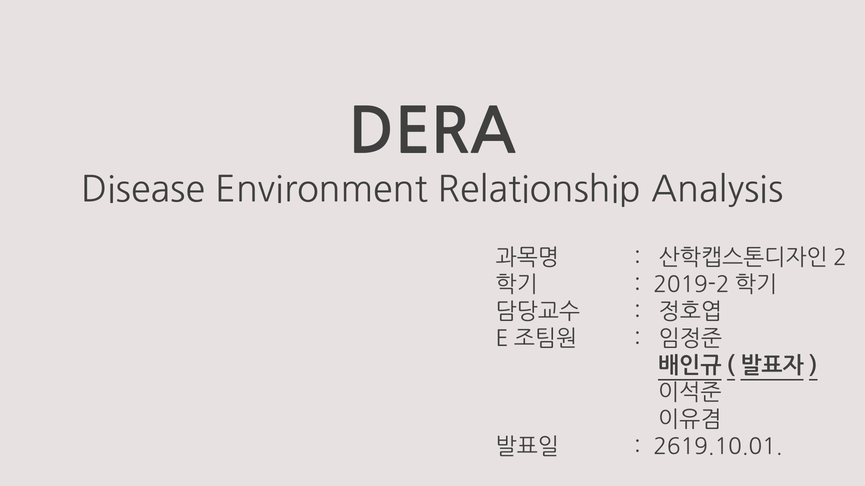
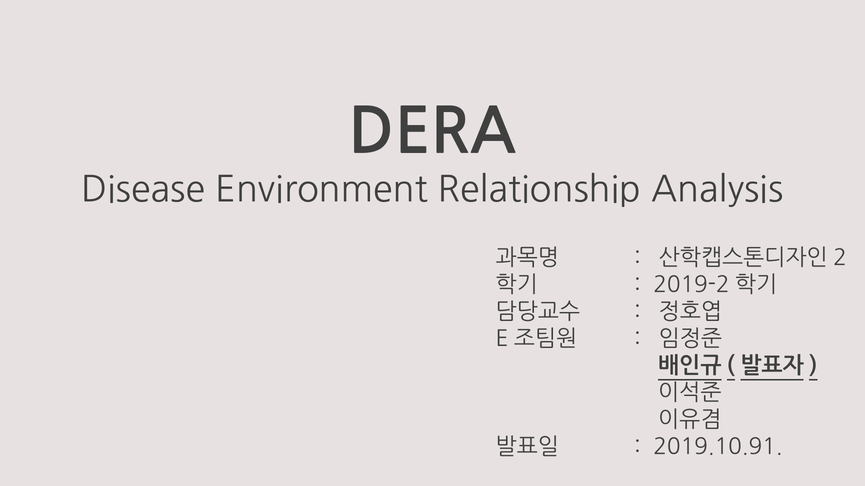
2619.10.01: 2619.10.01 -> 2019.10.91 (718, 447)
